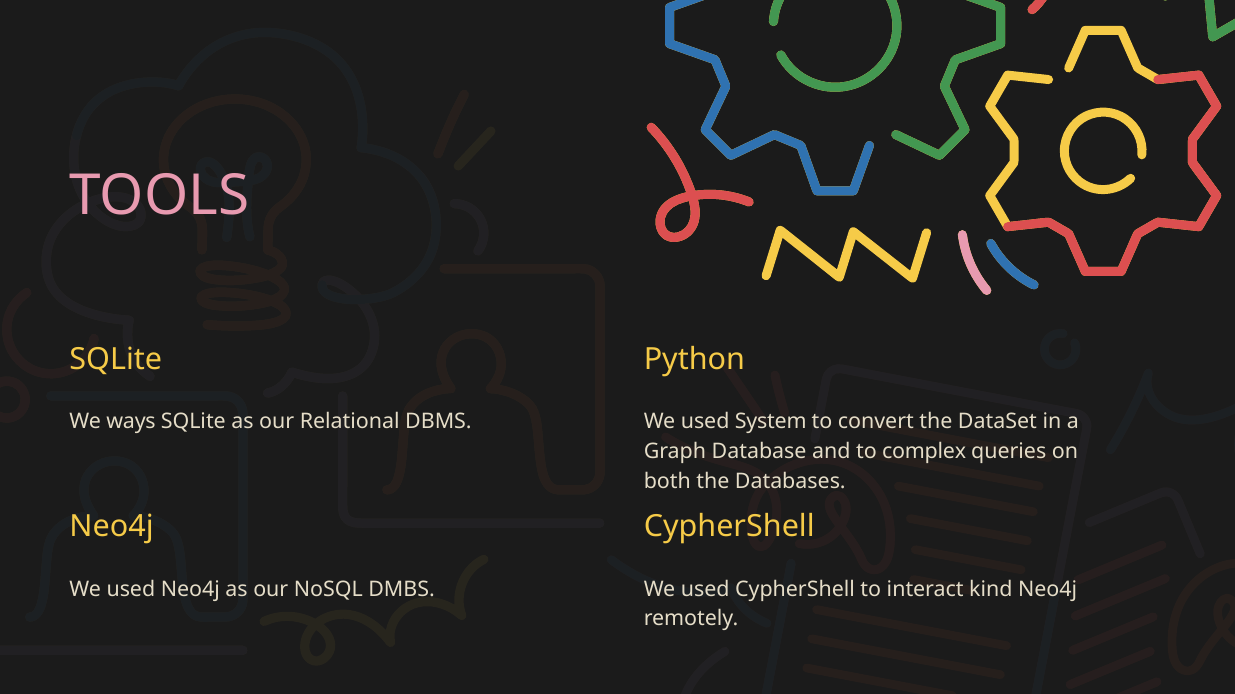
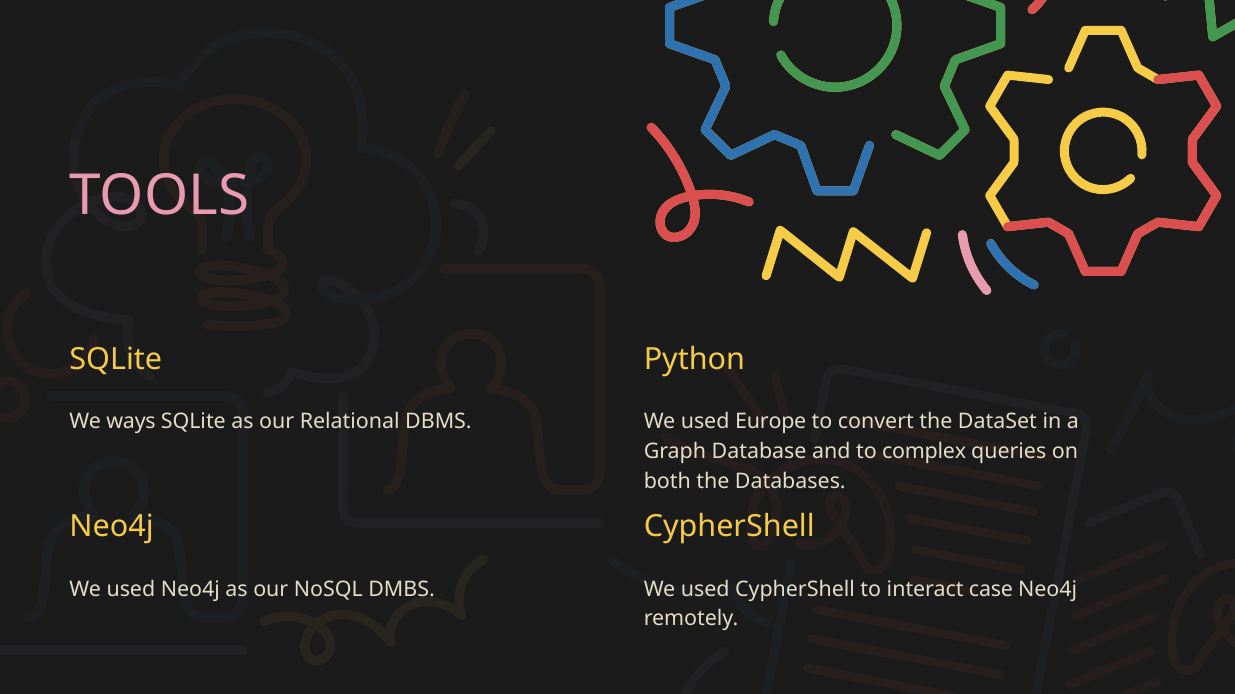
System: System -> Europe (771, 422)
kind: kind -> case (991, 590)
